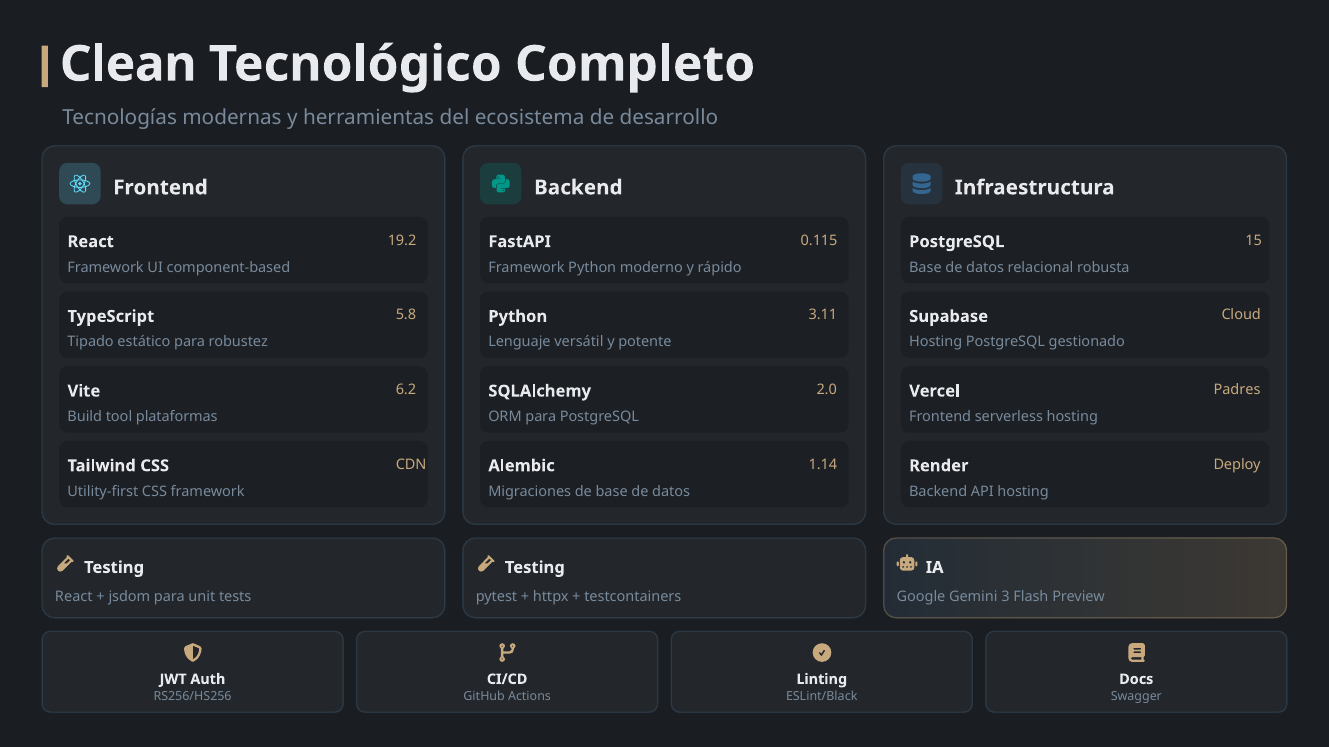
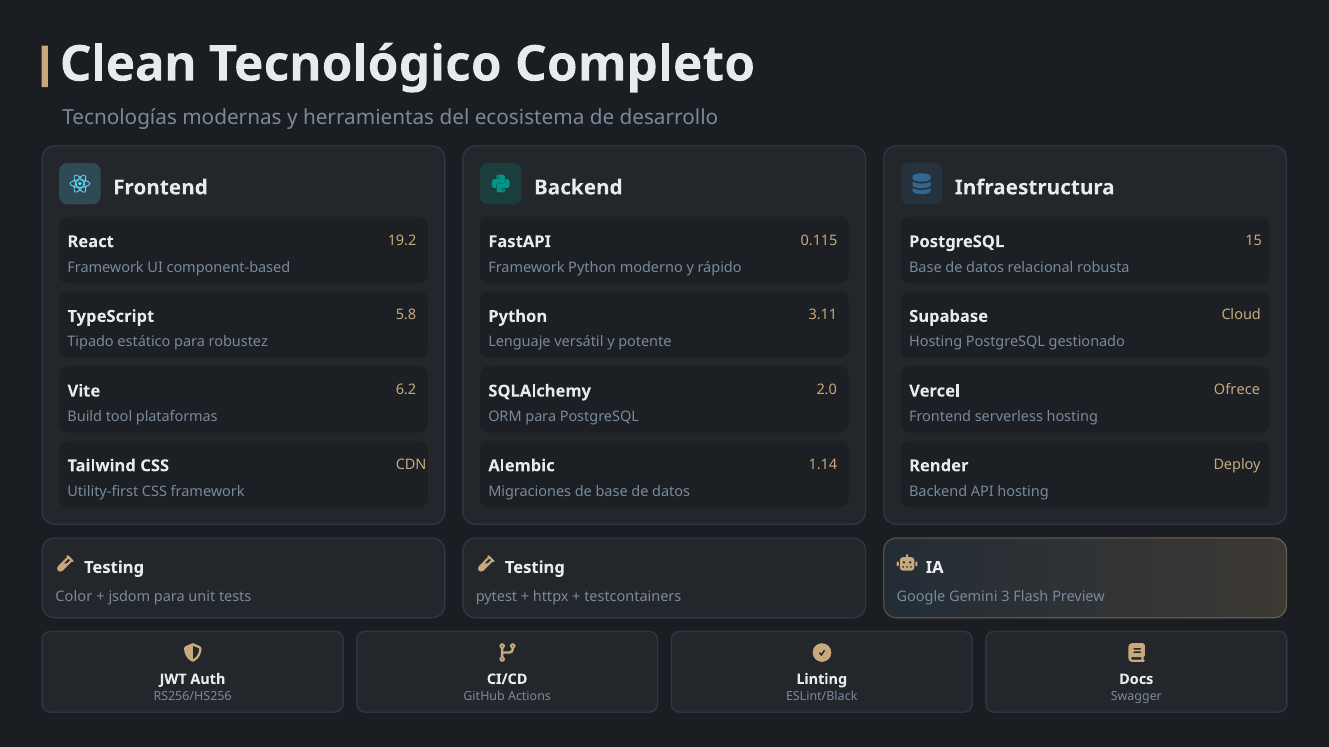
Padres: Padres -> Ofrece (1237, 390)
React: React -> Color (74, 598)
